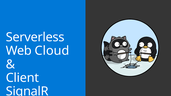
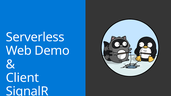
Cloud: Cloud -> Demo (52, 51)
